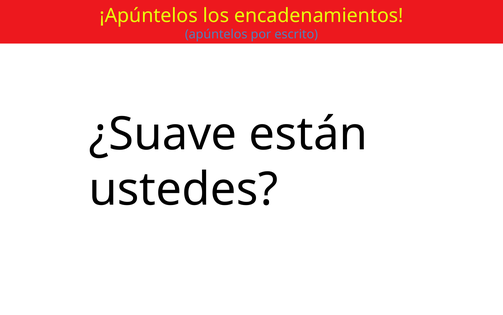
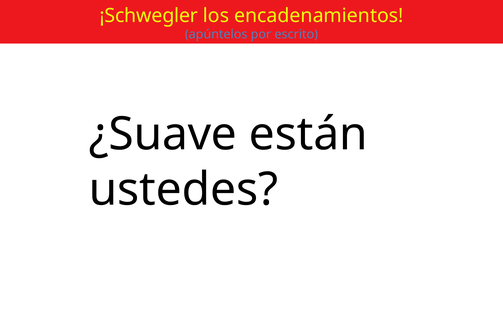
¡Apúntelos: ¡Apúntelos -> ¡Schwegler (149, 16)
